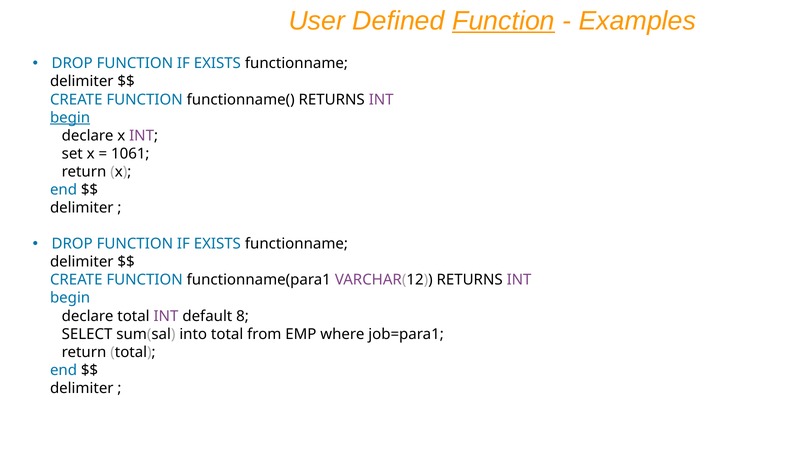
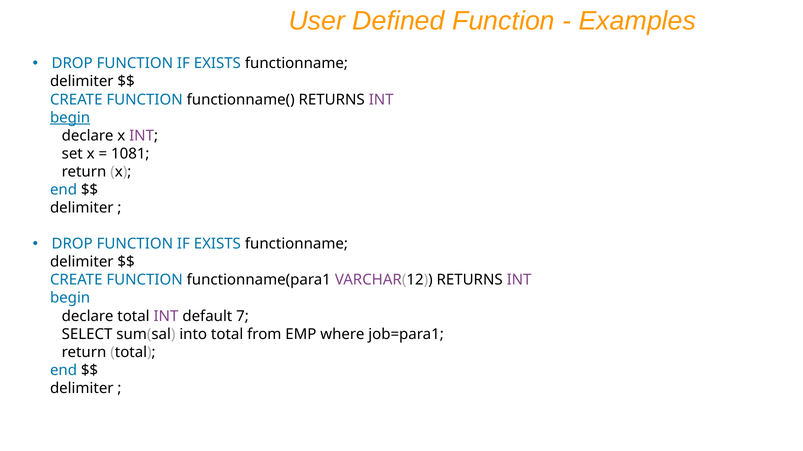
Function underline: present -> none (503, 21)
1061: 1061 -> 1081 (130, 154)
8: 8 -> 7 (243, 317)
